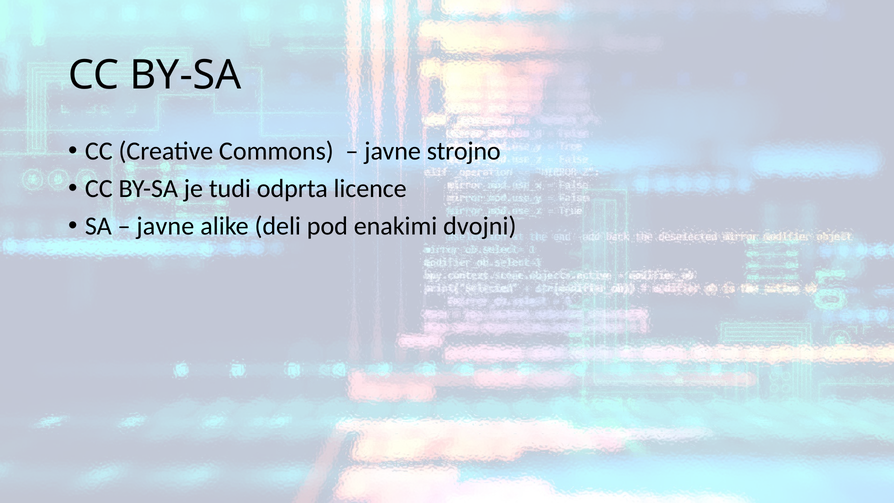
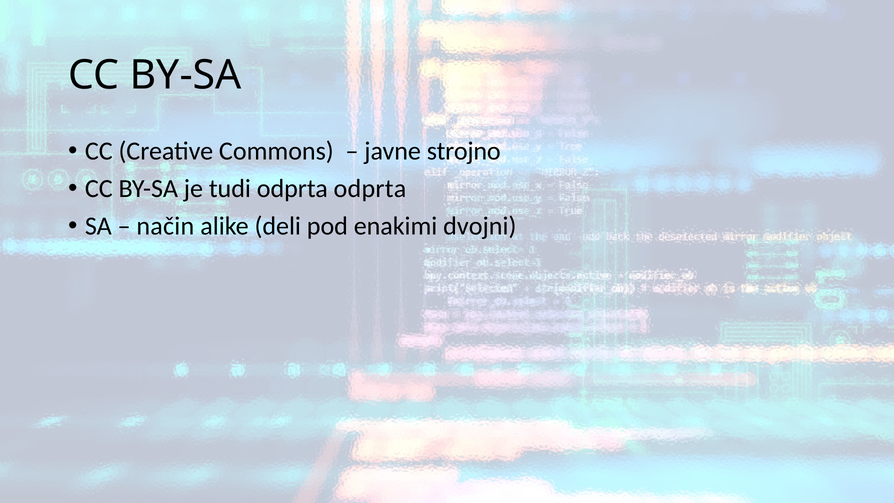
odprta licence: licence -> odprta (370, 189)
javne: javne -> način (165, 226)
